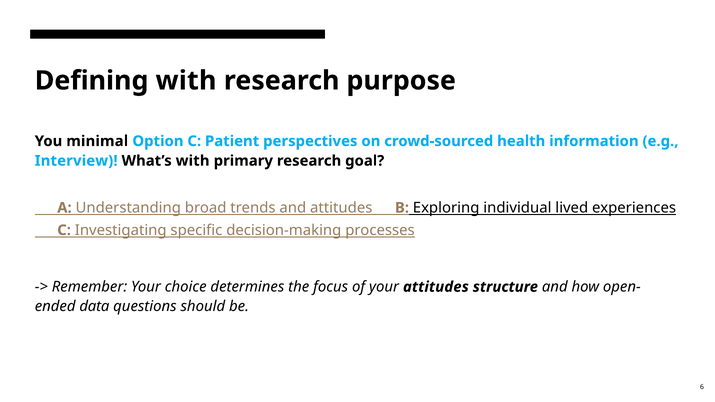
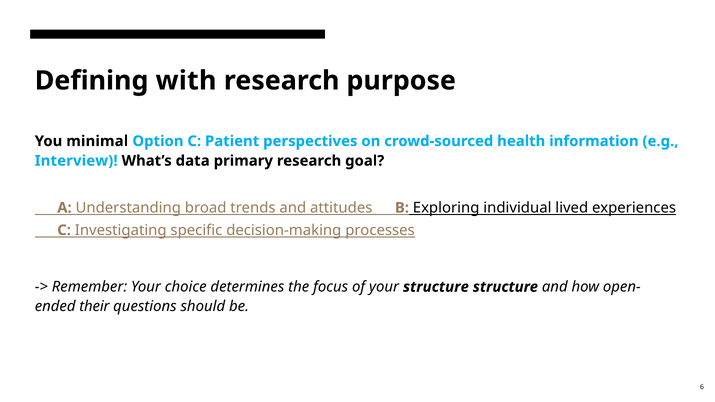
What’s with: with -> data (193, 161)
your attitudes: attitudes -> structure (436, 287)
data: data -> their (94, 307)
